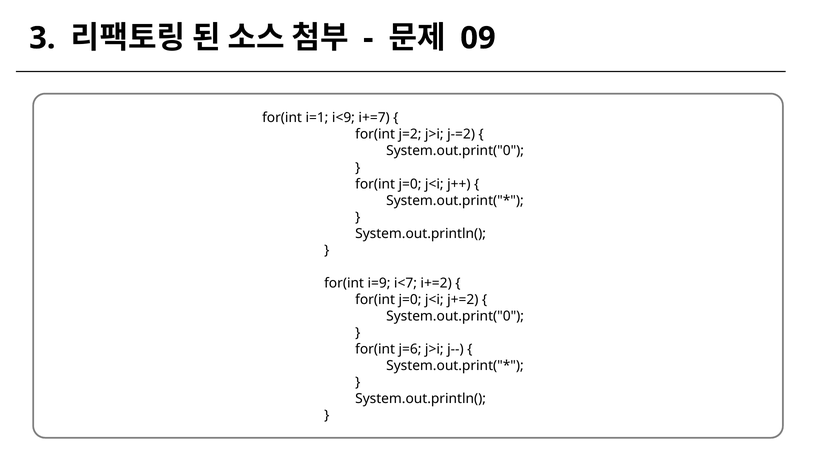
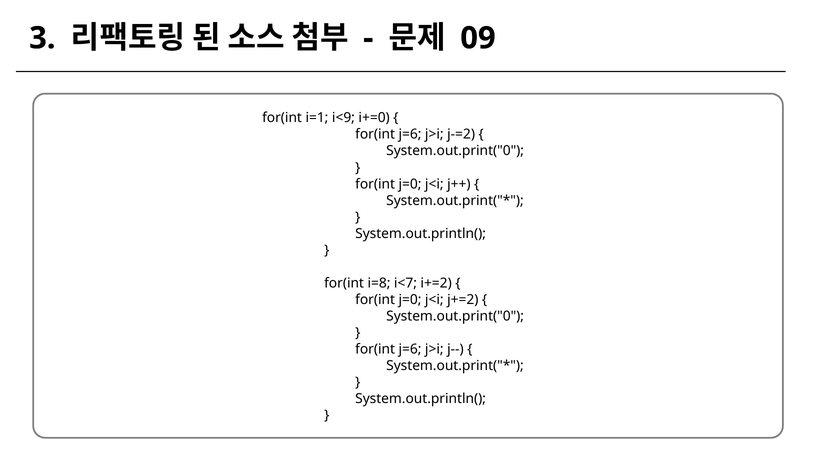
i+=7: i+=7 -> i+=0 (374, 118)
j=2: j=2 -> j=6 (410, 134)
i=9: i=9 -> i=8 (379, 283)
